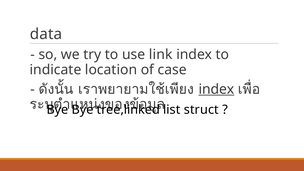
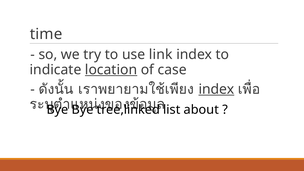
data: data -> time (46, 34)
location underline: none -> present (111, 70)
struct: struct -> about (201, 110)
